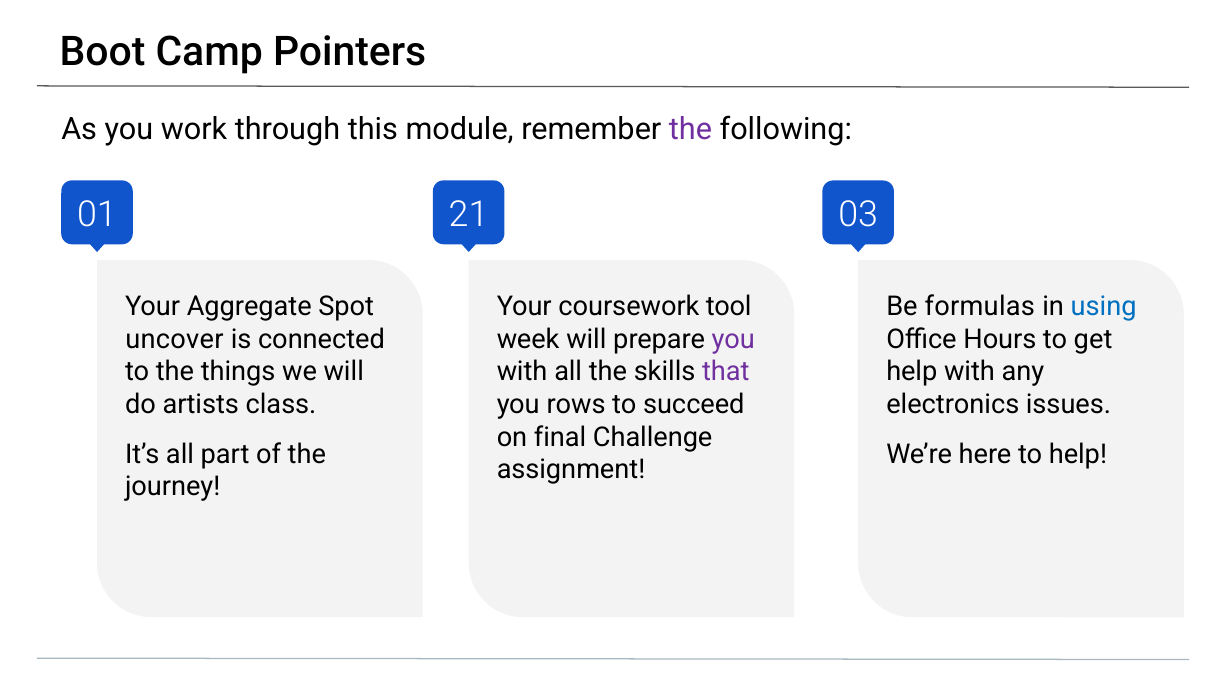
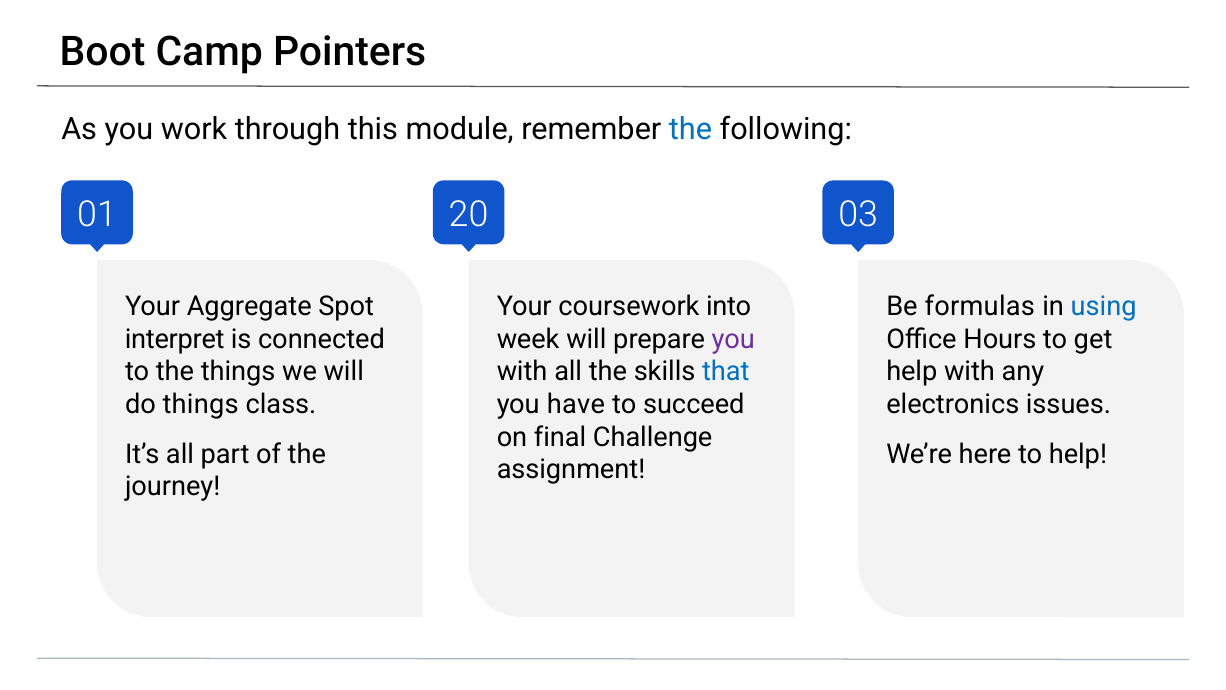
the colour: purple -> blue (690, 129)
21: 21 -> 20 (469, 215)
tool: tool -> into (729, 306)
uncover: uncover -> interpret (175, 339)
that colour: purple -> blue (726, 372)
do artists: artists -> things (201, 404)
rows: rows -> have (576, 404)
